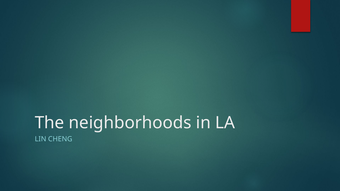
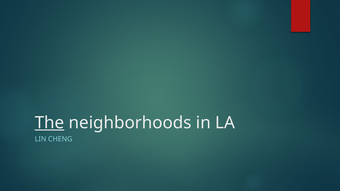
The underline: none -> present (50, 123)
